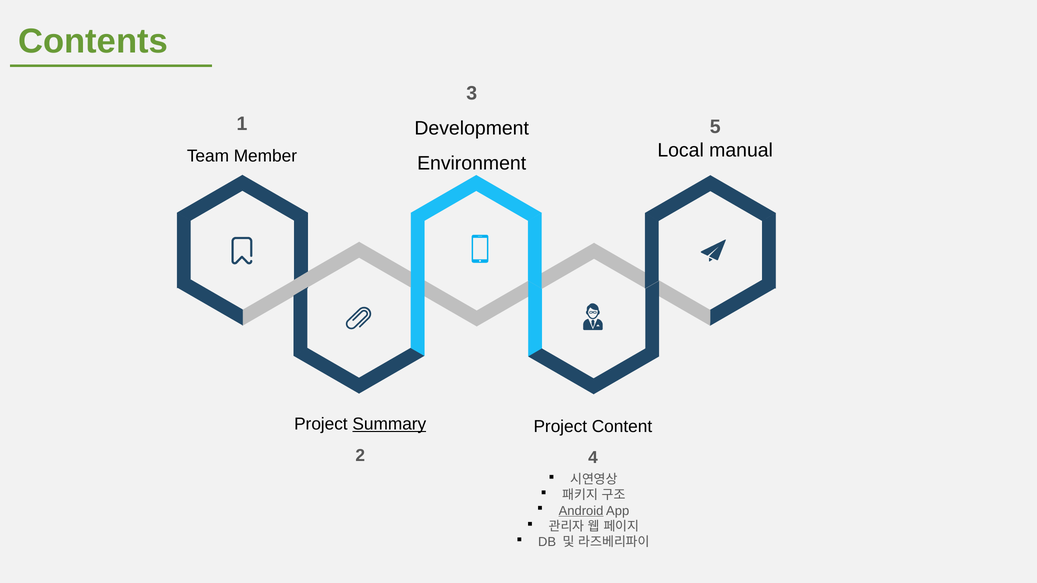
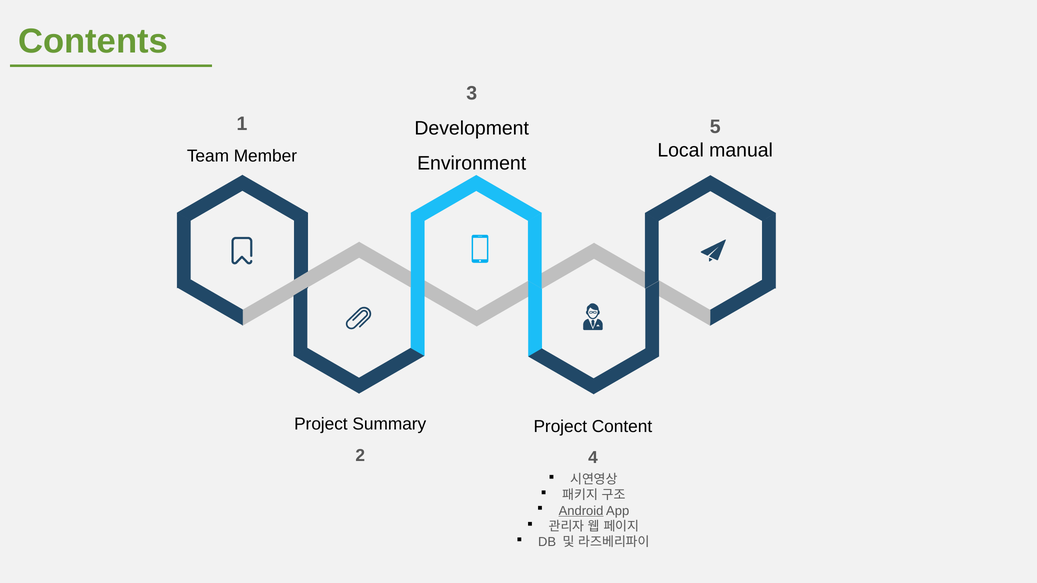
Summary underline: present -> none (389, 424)
